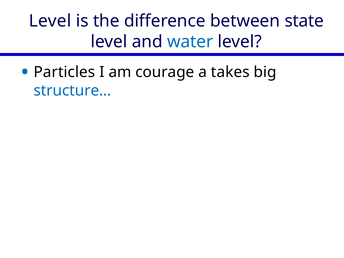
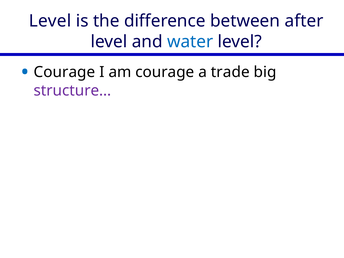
state: state -> after (304, 21)
Particles: Particles -> Courage (64, 72)
takes: takes -> trade (230, 72)
structure… colour: blue -> purple (72, 91)
